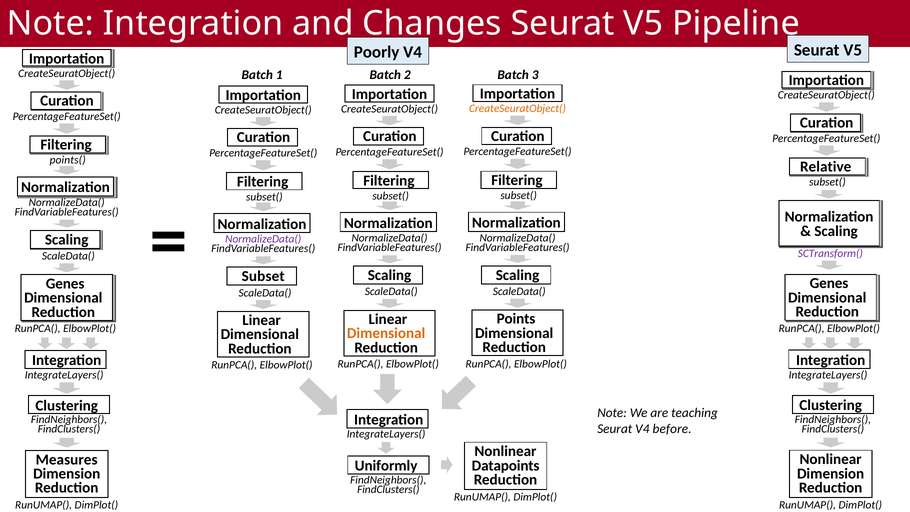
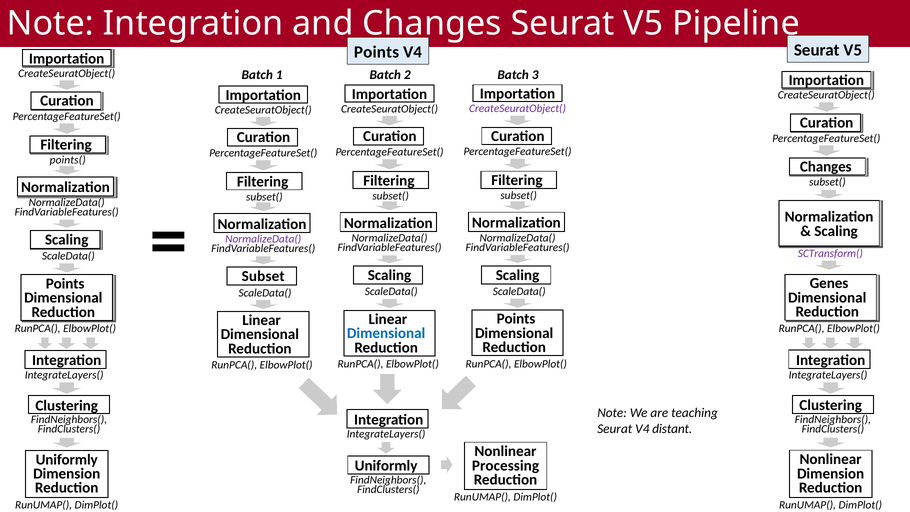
Poorly: Poorly -> Points (376, 52)
CreateSeuratObject( colour: orange -> purple (518, 109)
Relative: Relative -> Changes (826, 167)
Genes: Genes -> Points (65, 284)
Dimensional colour: orange -> blue (386, 333)
before: before -> distant (672, 429)
Measures: Measures -> Uniformly (67, 459)
Datapoints: Datapoints -> Processing (506, 466)
